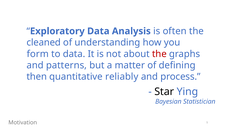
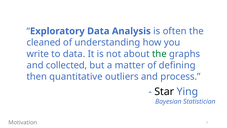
form: form -> write (38, 54)
the colour: red -> green (159, 54)
patterns: patterns -> collected (67, 65)
reliably: reliably -> outliers (122, 76)
